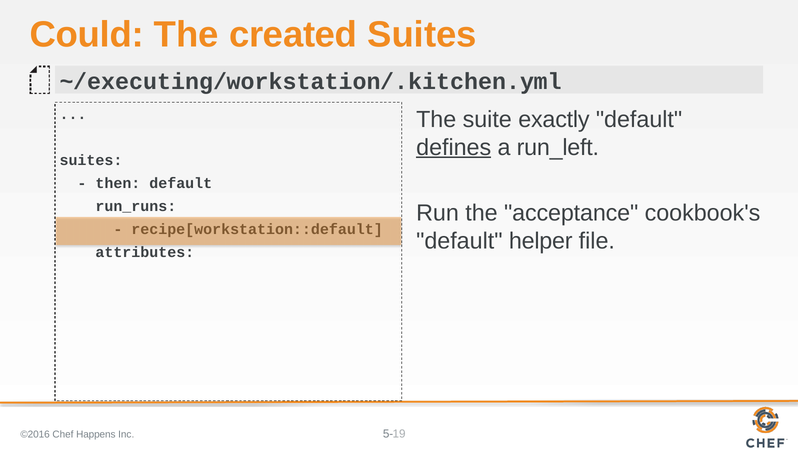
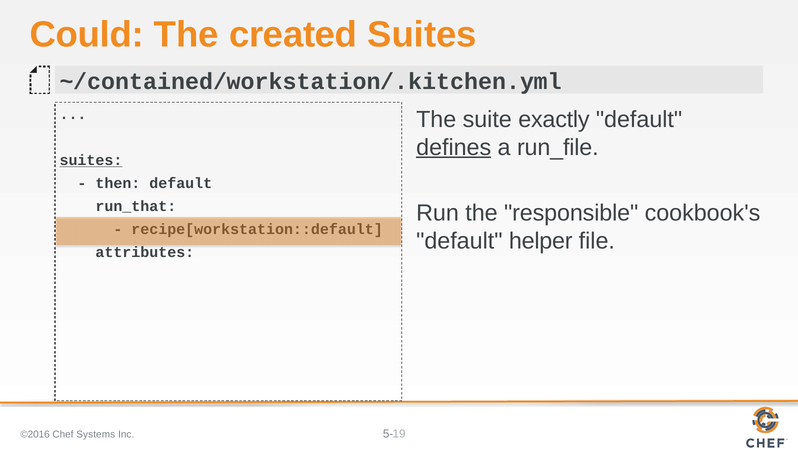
~/executing/workstation/.kitchen.yml: ~/executing/workstation/.kitchen.yml -> ~/contained/workstation/.kitchen.yml (311, 82)
run_left: run_left -> run_file (558, 147)
suites underline: none -> present (91, 160)
run_runs: run_runs -> run_that (136, 206)
acceptance: acceptance -> responsible (571, 213)
Happens: Happens -> Systems (96, 434)
